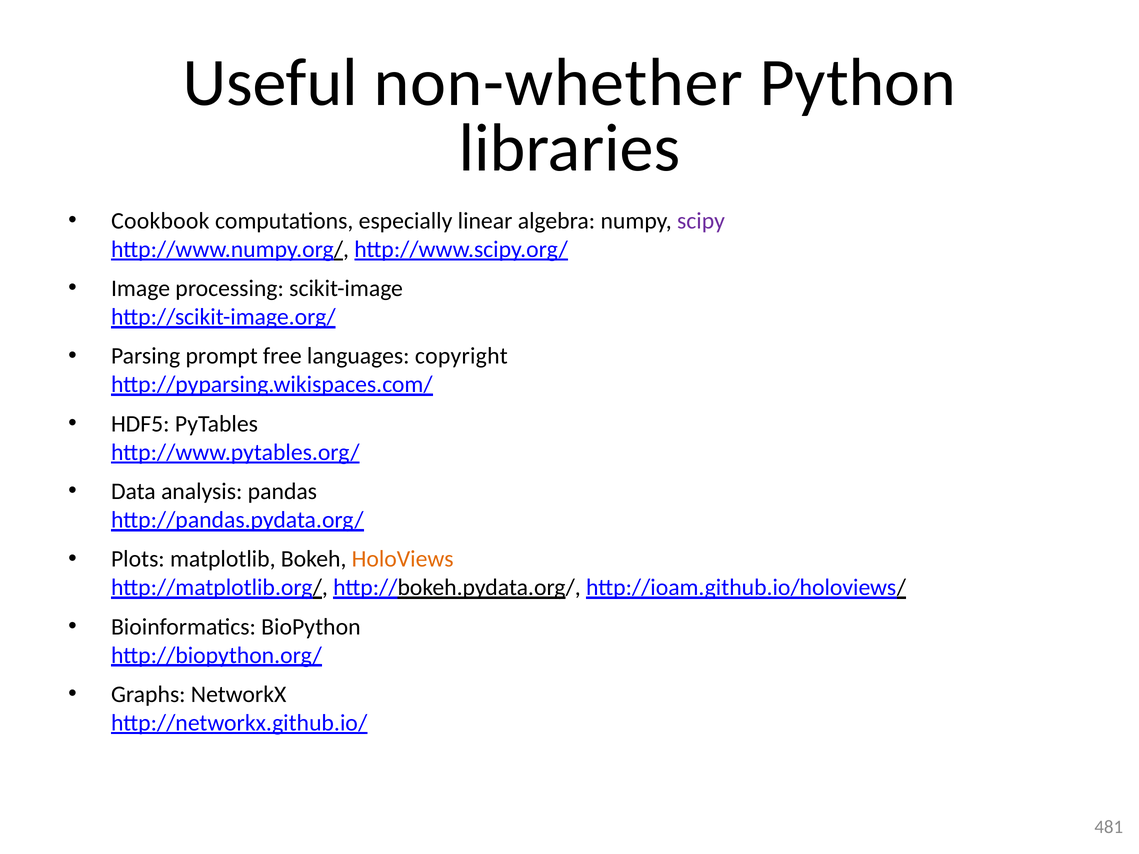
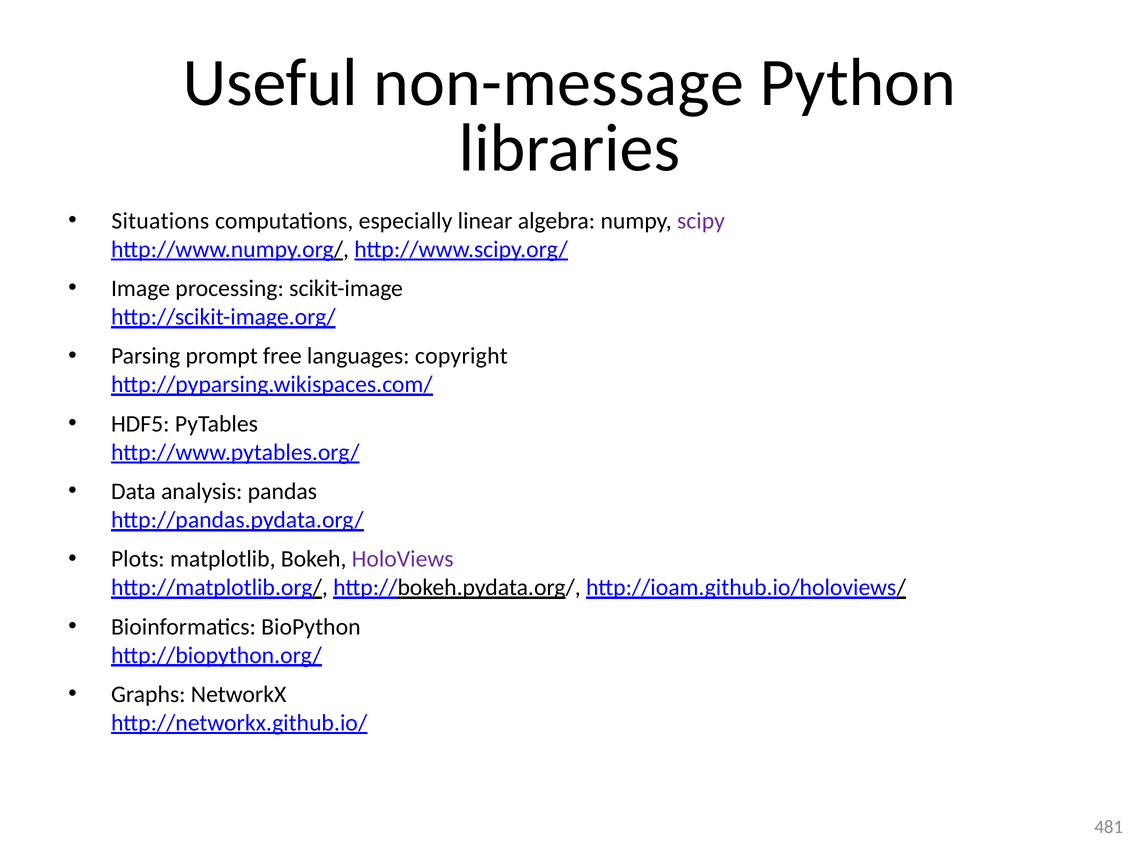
non-whether: non-whether -> non-message (559, 83)
Cookbook: Cookbook -> Situations (160, 221)
HoloViews colour: orange -> purple (403, 559)
